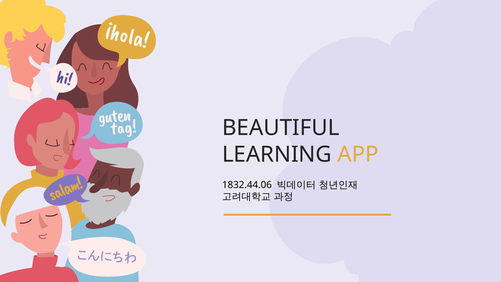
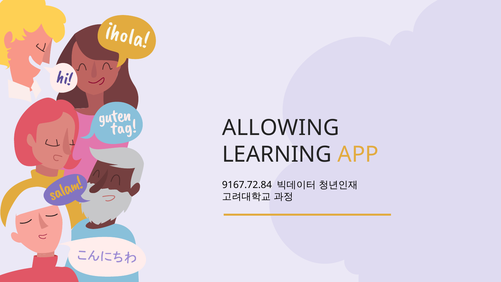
BEAUTIFUL: BEAUTIFUL -> ALLOWING (281, 128)
1832.44.06: 1832.44.06 -> 9167.72.84 (247, 185)
